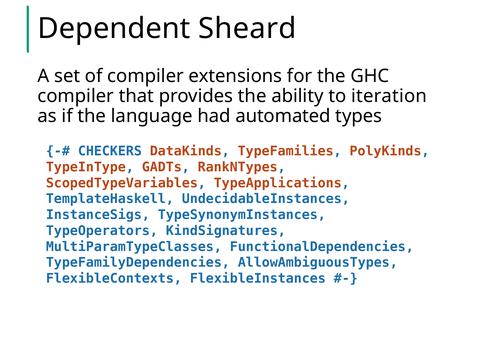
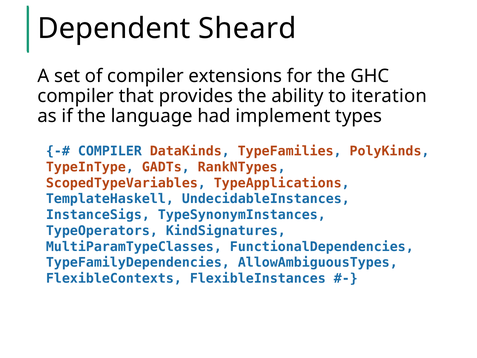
automated: automated -> implement (283, 116)
CHECKERS: CHECKERS -> COMPILER (110, 151)
